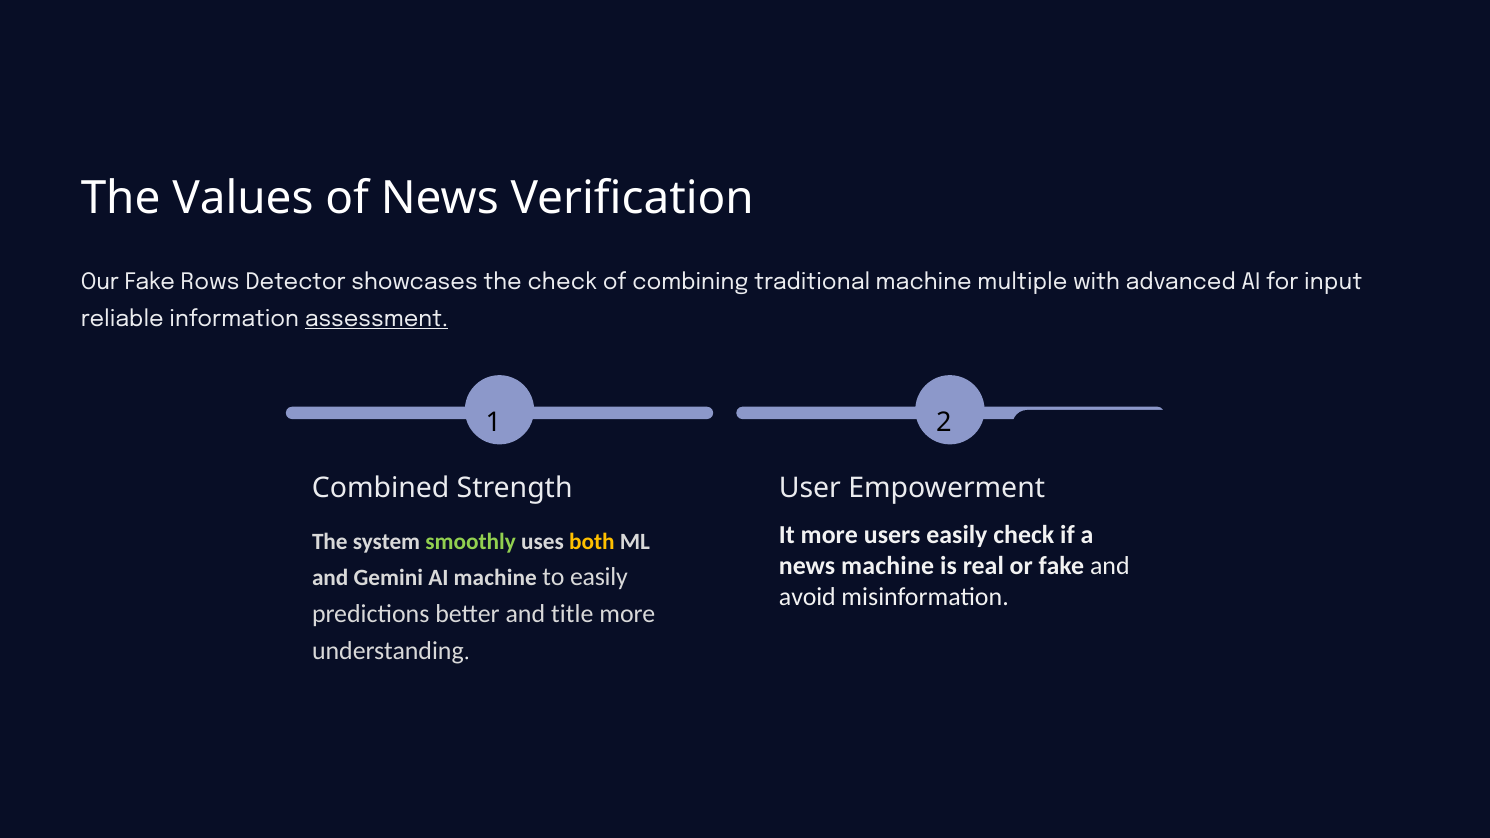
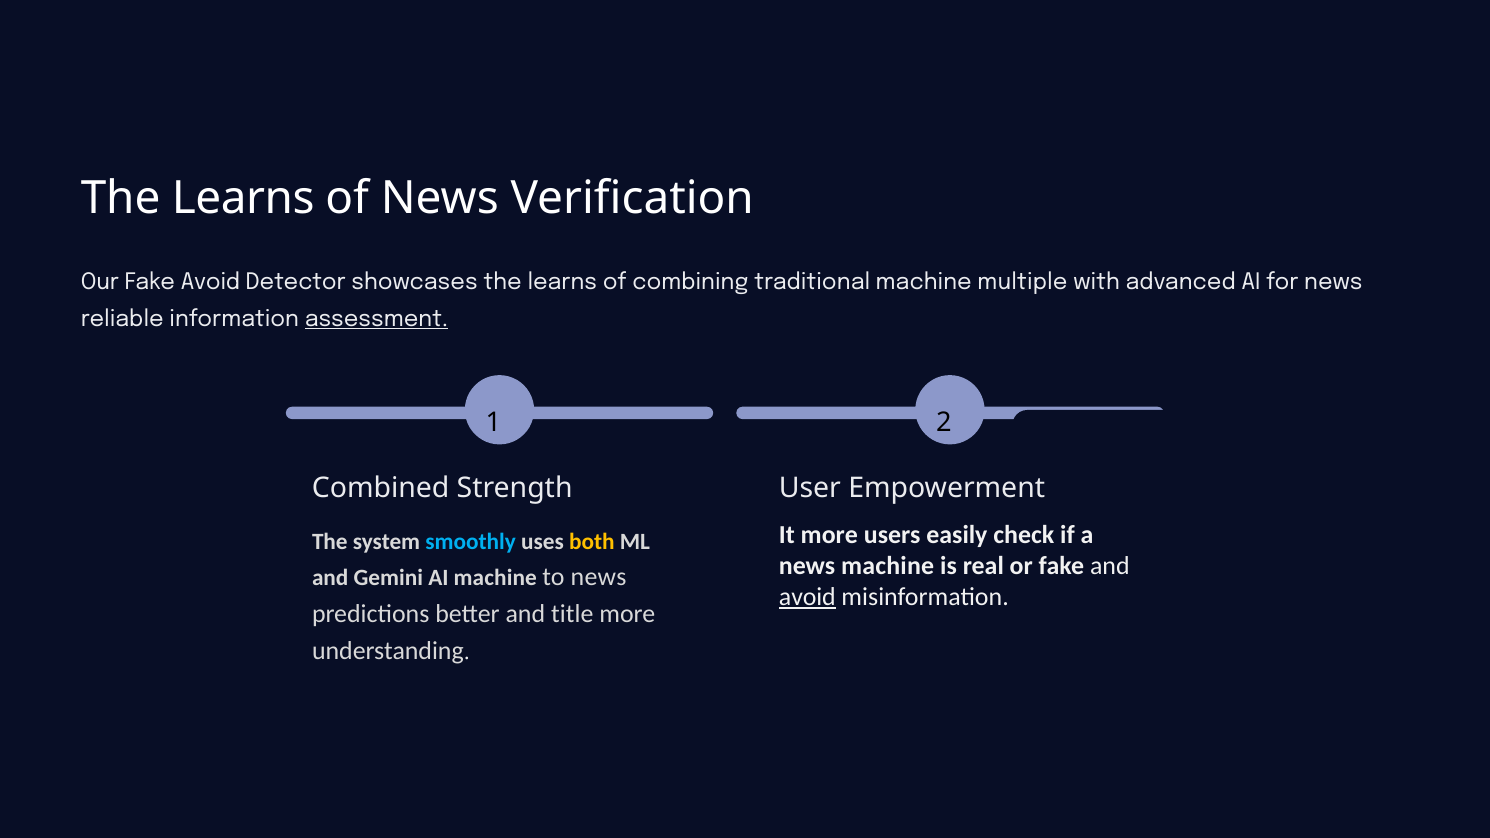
Values: Values -> Learns (243, 198)
Fake Rows: Rows -> Avoid (210, 282)
showcases the check: check -> learns (562, 282)
for input: input -> news (1333, 282)
smoothly colour: light green -> light blue (471, 542)
to easily: easily -> news (599, 577)
avoid underline: none -> present (807, 597)
